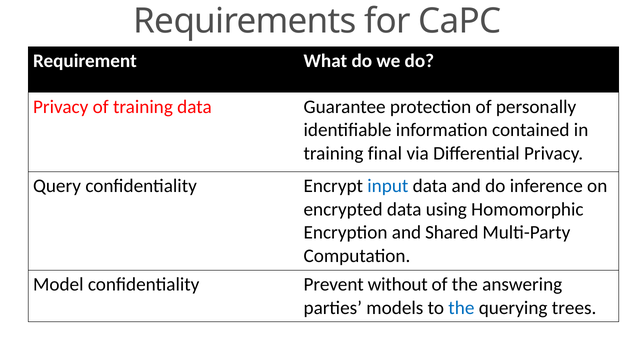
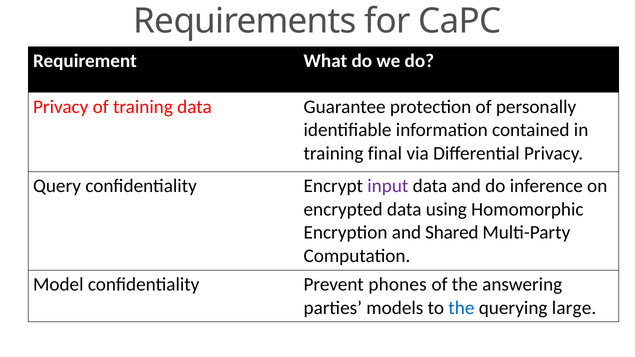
input colour: blue -> purple (388, 186)
without: without -> phones (398, 285)
trees: trees -> large (574, 308)
